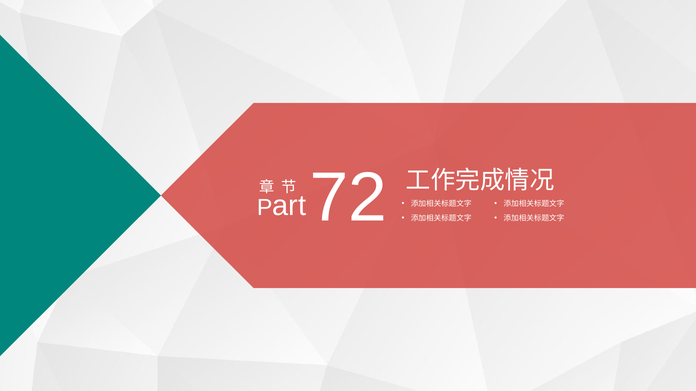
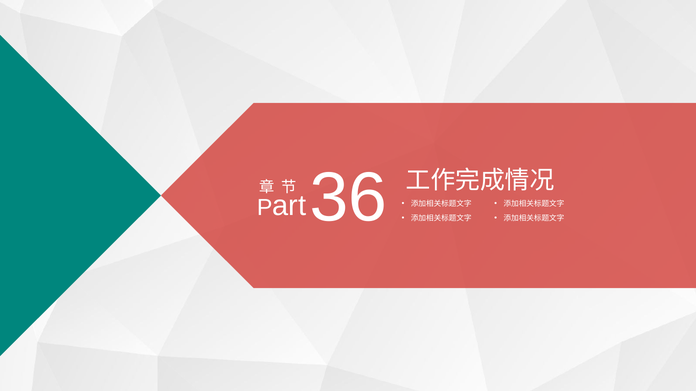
72: 72 -> 36 (348, 198)
